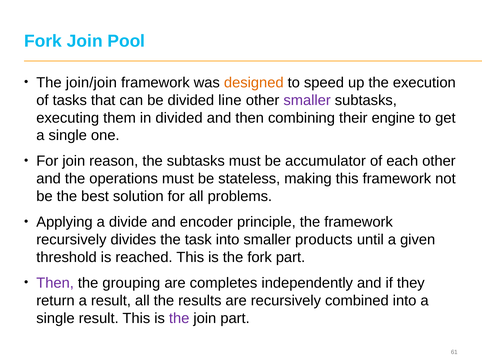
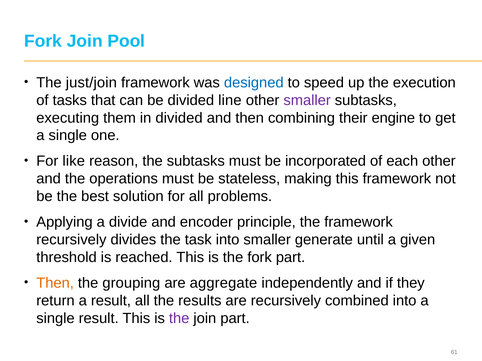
join/join: join/join -> just/join (91, 83)
designed colour: orange -> blue (254, 83)
For join: join -> like (74, 161)
accumulator: accumulator -> incorporated (326, 161)
products: products -> generate (324, 240)
Then colour: purple -> orange (55, 283)
completes: completes -> aggregate (223, 283)
